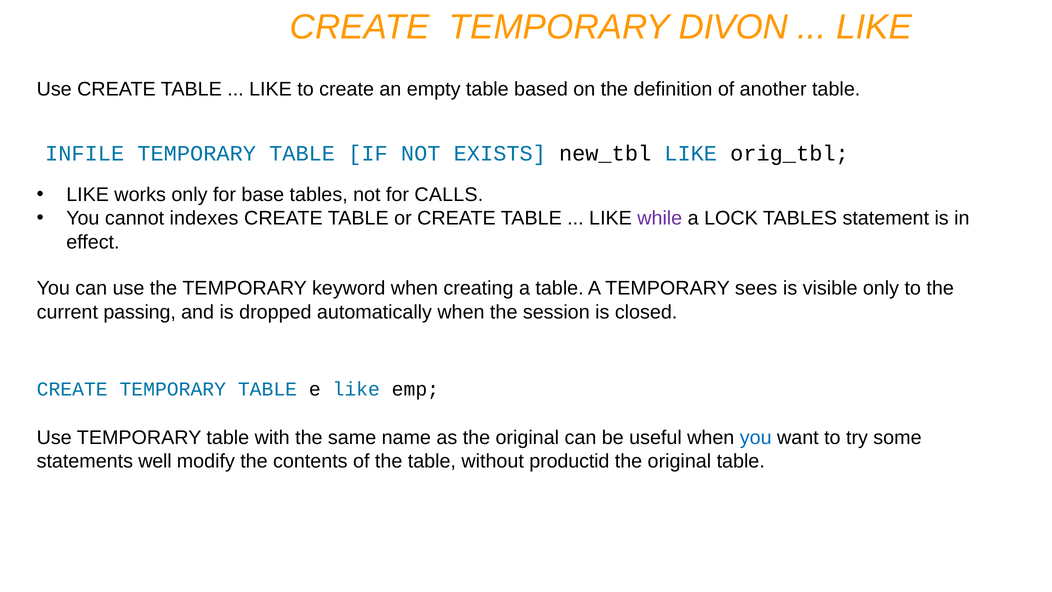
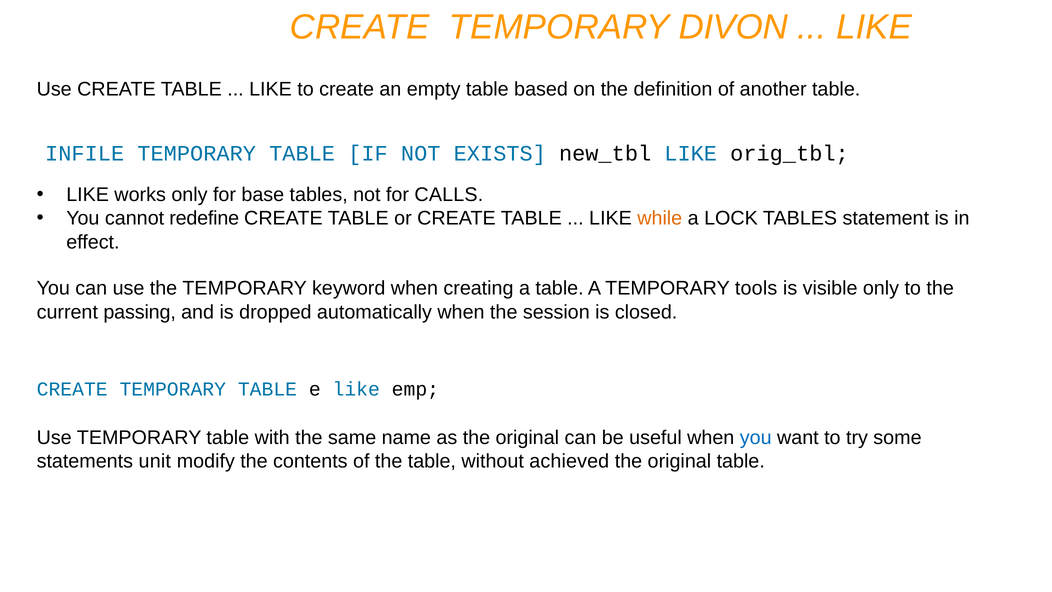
indexes: indexes -> redefine (204, 218)
while colour: purple -> orange (660, 218)
sees: sees -> tools (756, 288)
well: well -> unit (155, 461)
productid: productid -> achieved (569, 461)
